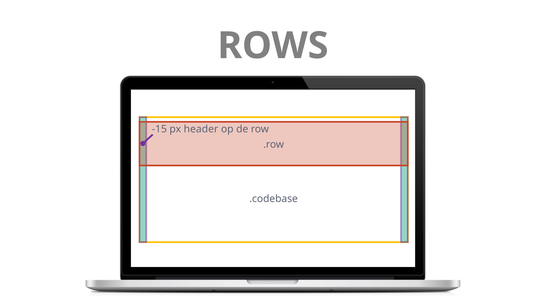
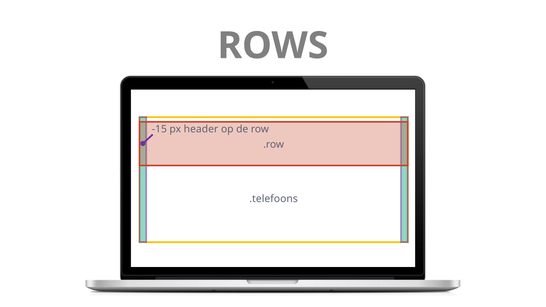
.codebase: .codebase -> .telefoons (274, 199)
